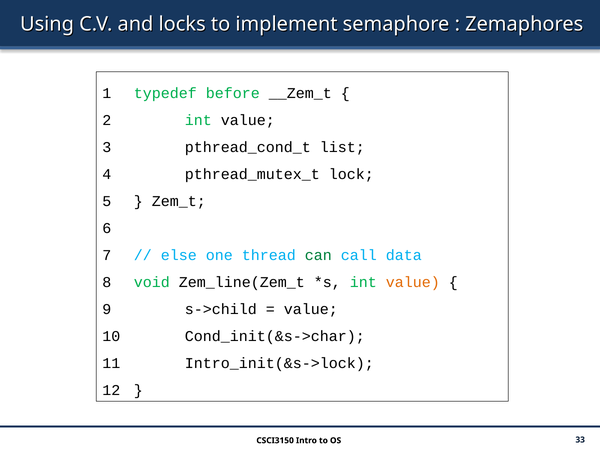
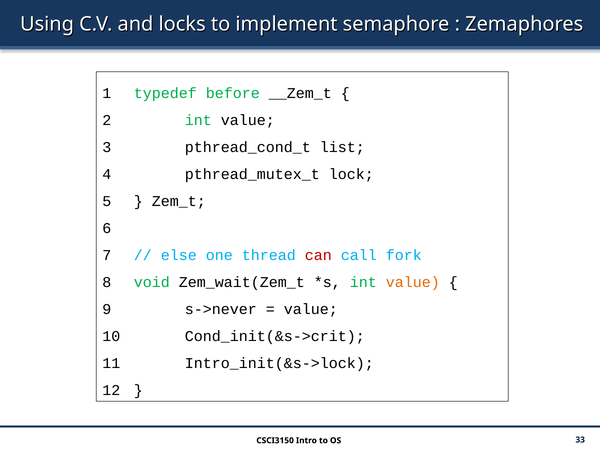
can colour: green -> red (318, 256)
data: data -> fork (404, 256)
Zem_line(Zem_t: Zem_line(Zem_t -> Zem_wait(Zem_t (242, 283)
s->child: s->child -> s->never (221, 310)
Cond_init(&s->char: Cond_init(&s->char -> Cond_init(&s->crit (275, 337)
